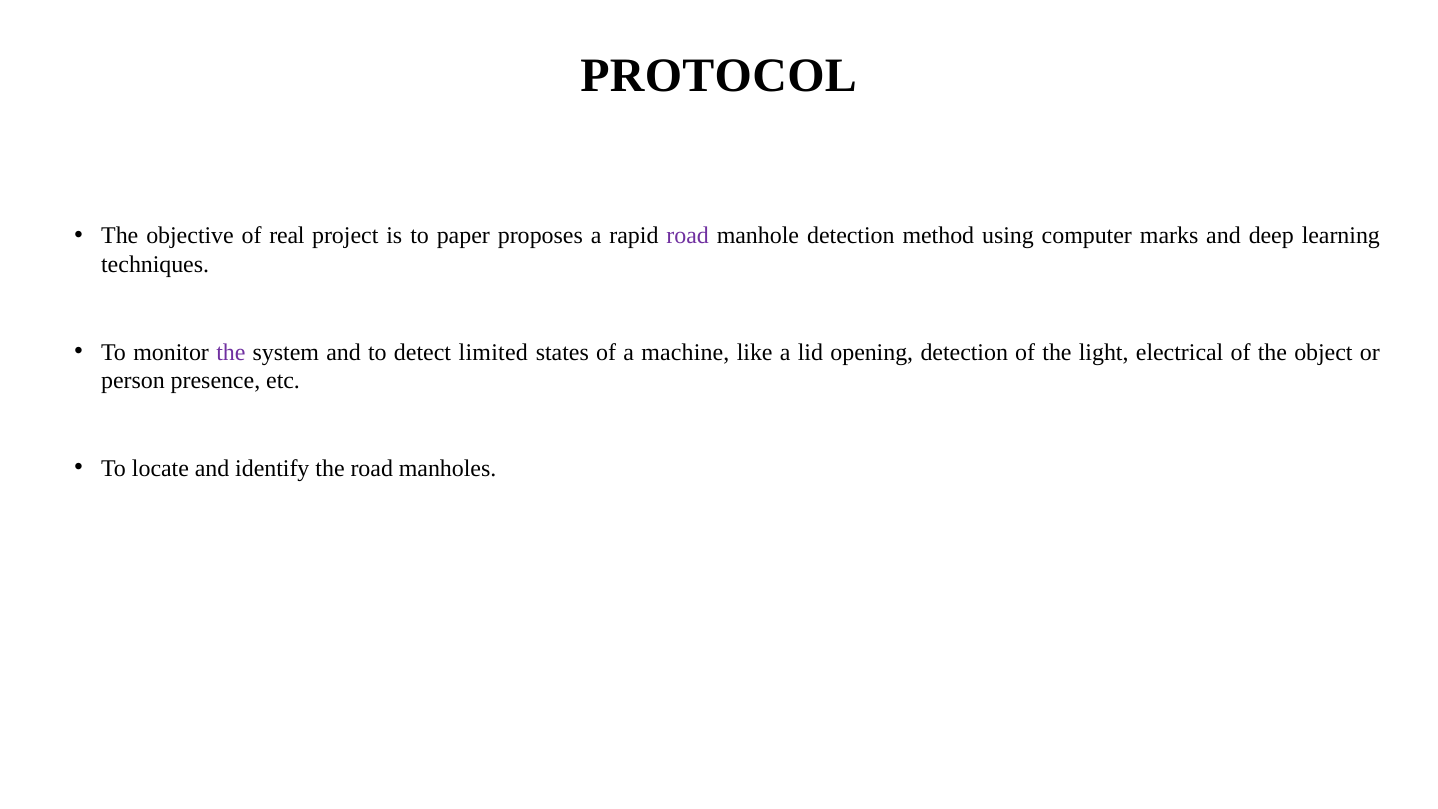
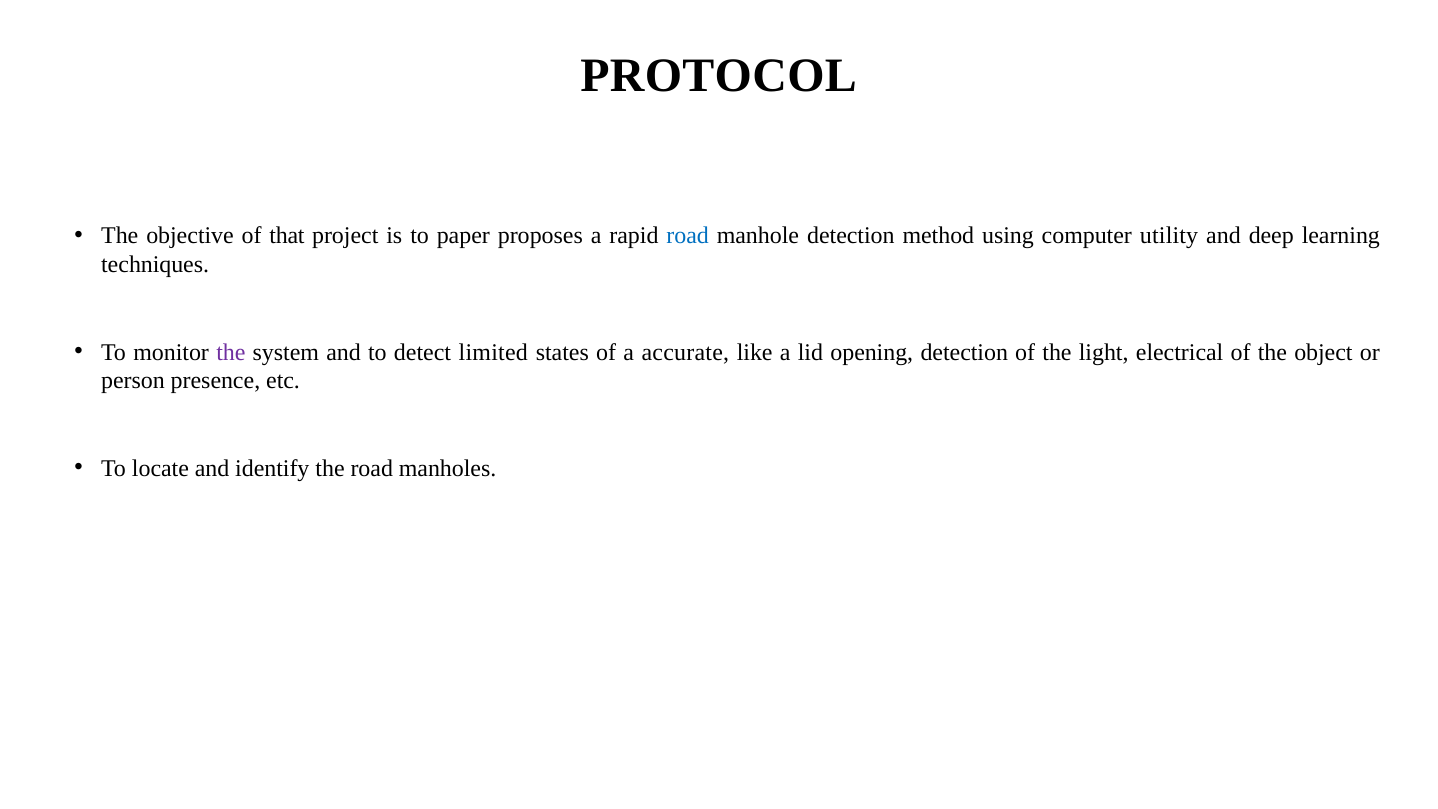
real: real -> that (287, 236)
road colour: purple -> blue (688, 236)
marks: marks -> utility (1169, 236)
machine: machine -> accurate (685, 352)
